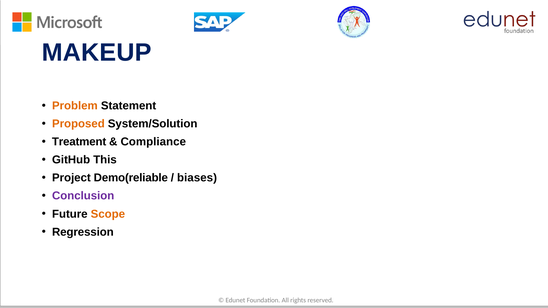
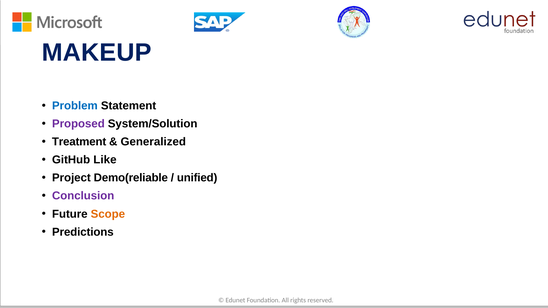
Problem colour: orange -> blue (75, 106)
Proposed colour: orange -> purple (78, 124)
Compliance: Compliance -> Generalized (153, 142)
This: This -> Like (105, 160)
biases: biases -> unified (197, 178)
Regression: Regression -> Predictions (83, 232)
